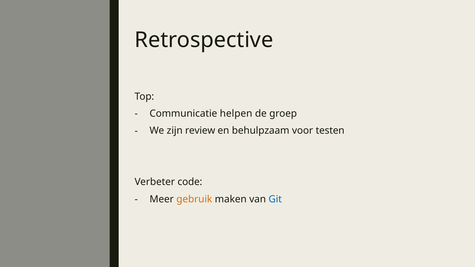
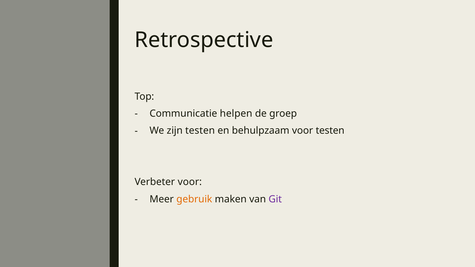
zijn review: review -> testen (200, 131)
Verbeter code: code -> voor (190, 182)
Git colour: blue -> purple (275, 199)
